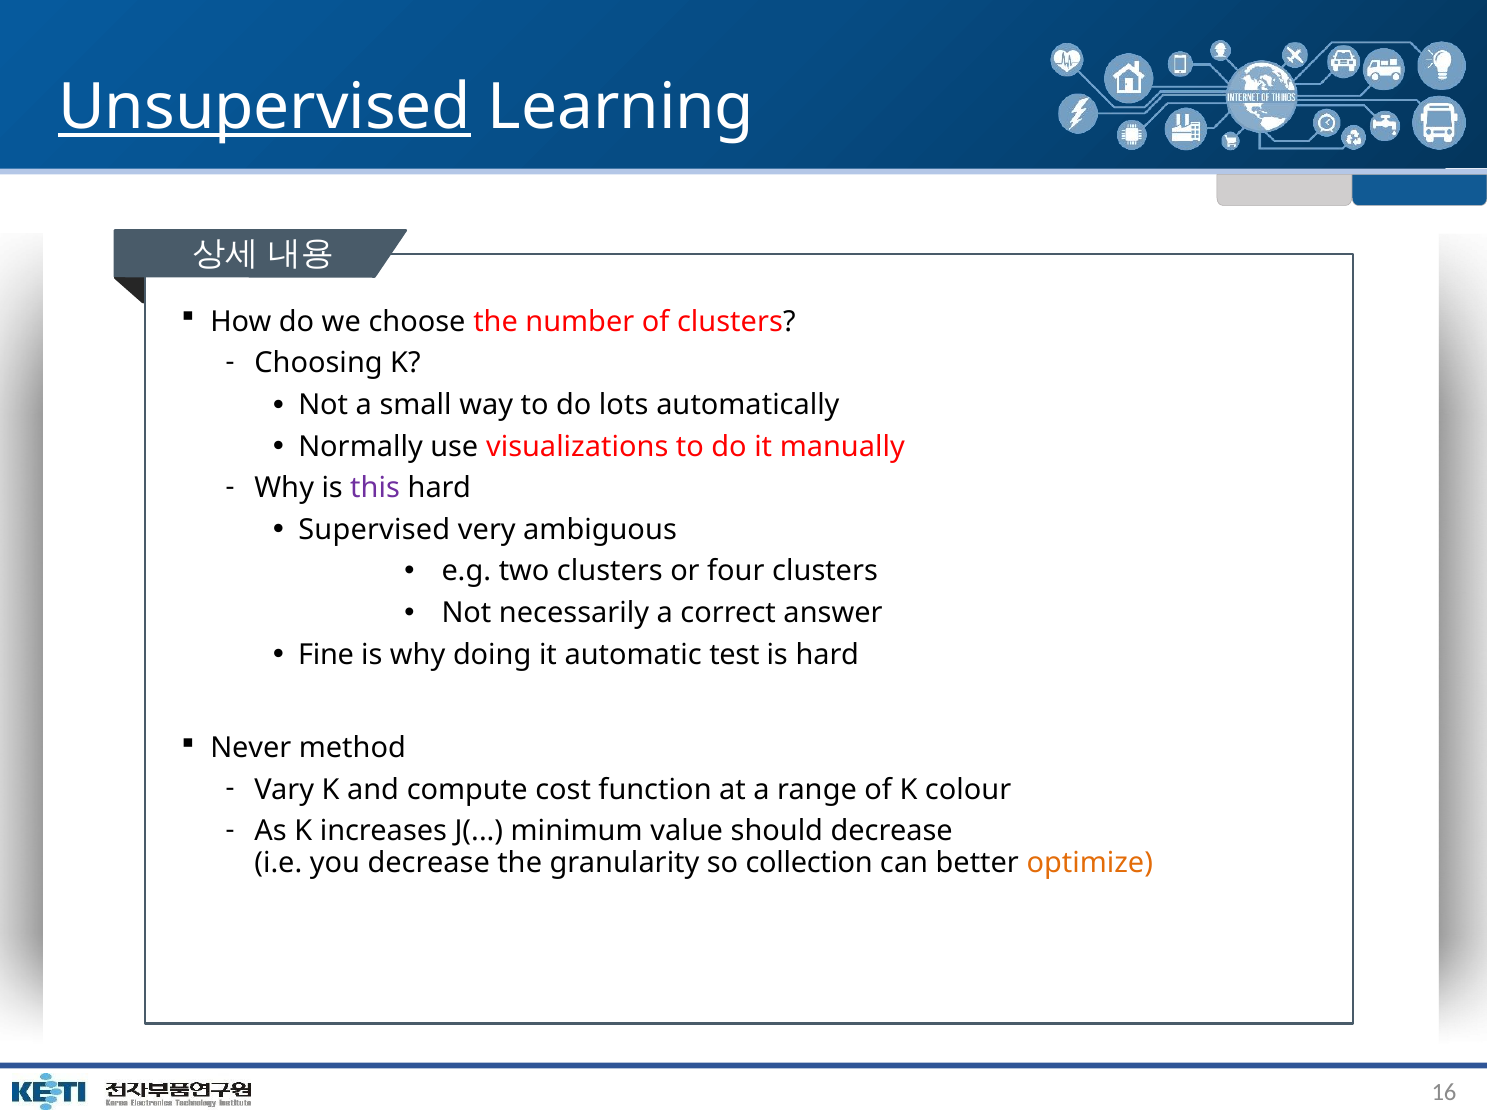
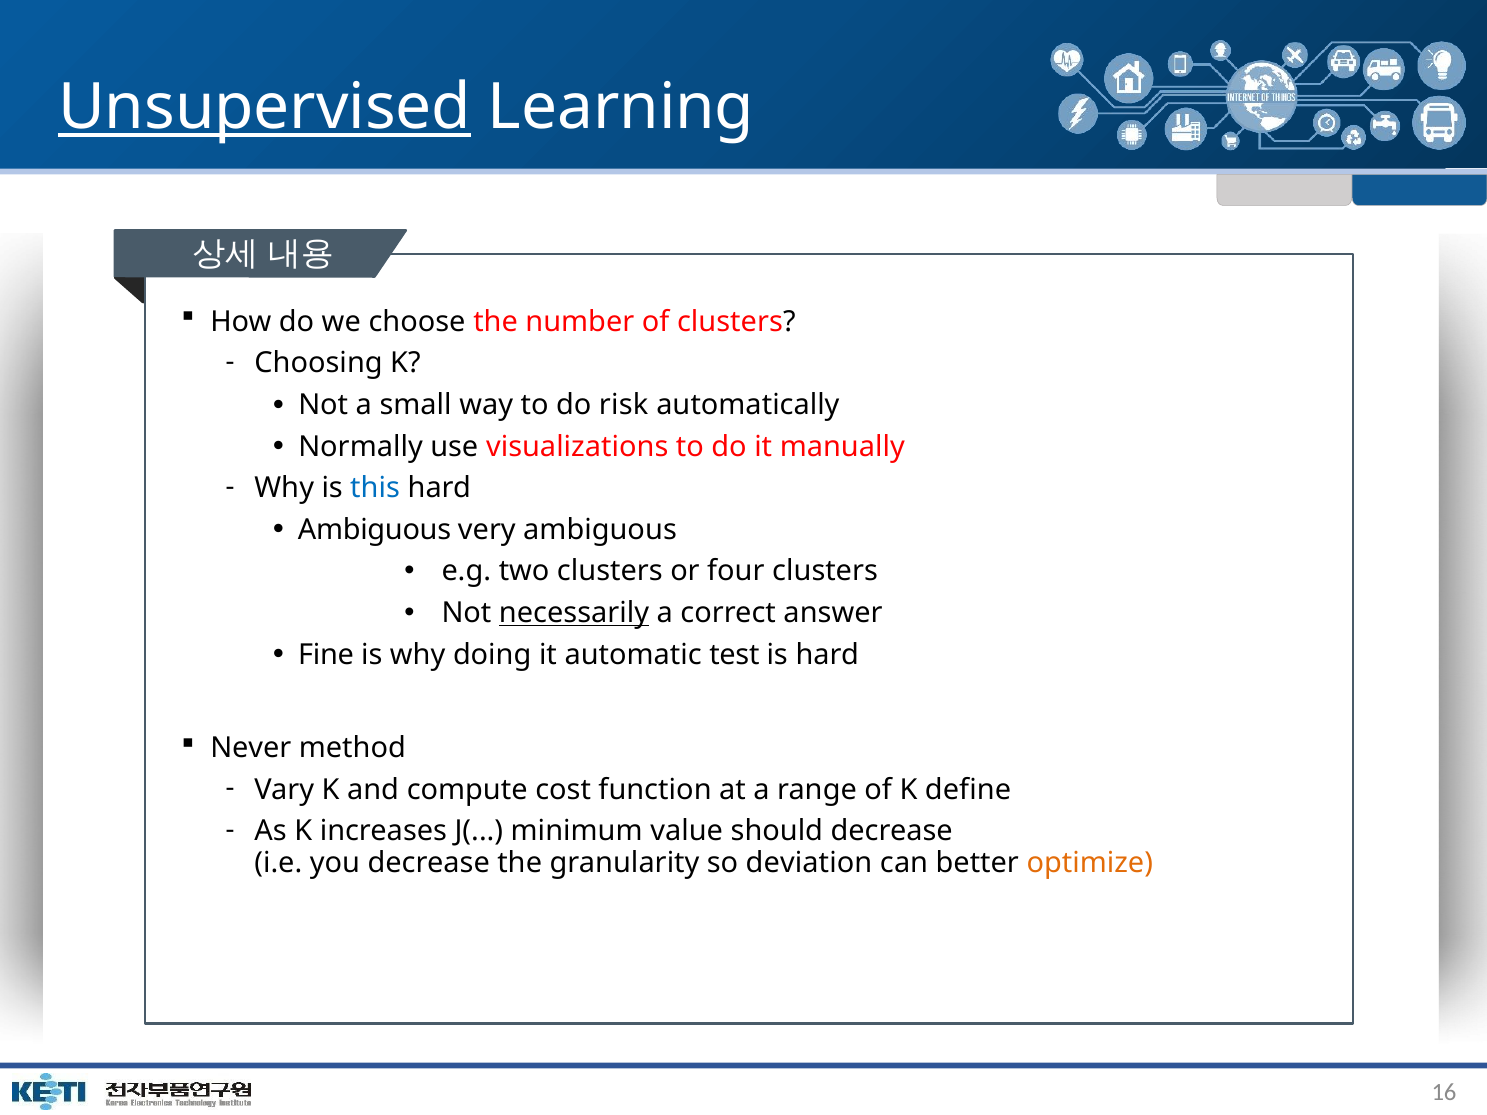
lots: lots -> risk (624, 405)
this colour: purple -> blue (375, 488)
Supervised: Supervised -> Ambiguous (374, 530)
necessarily underline: none -> present (574, 613)
colour: colour -> define (968, 790)
collection: collection -> deviation (809, 863)
